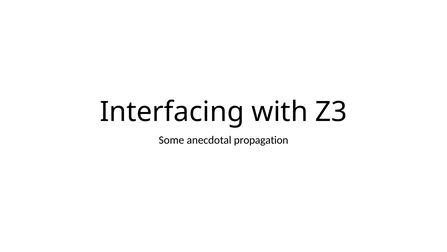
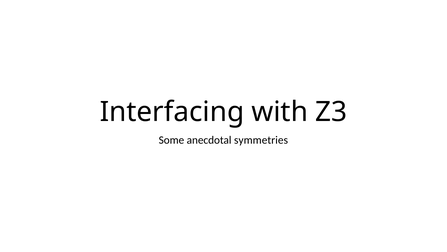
propagation: propagation -> symmetries (261, 140)
